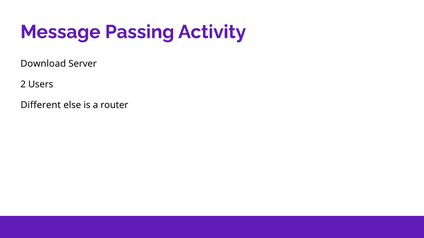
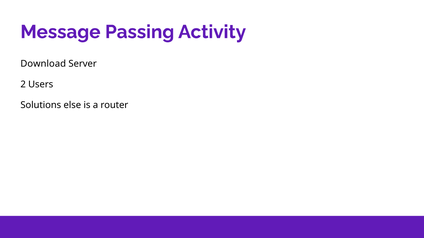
Different: Different -> Solutions (41, 105)
